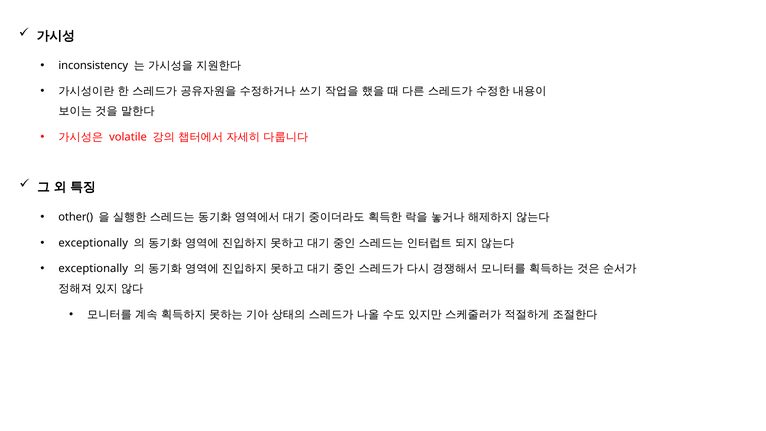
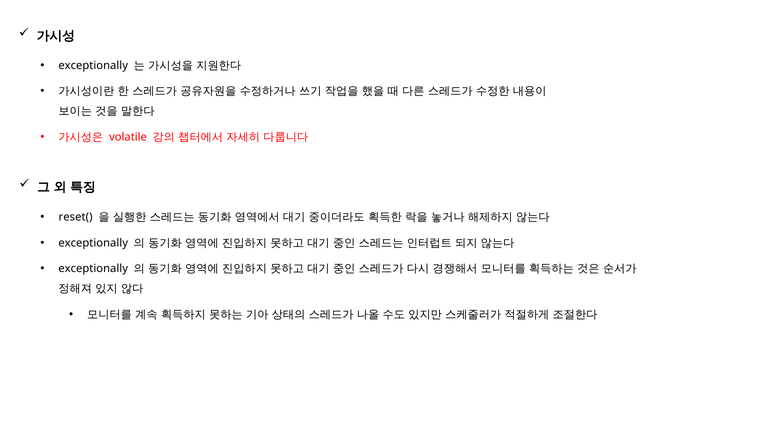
inconsistency: inconsistency -> exceptionally (93, 65)
other(: other( -> reset( (76, 217)
